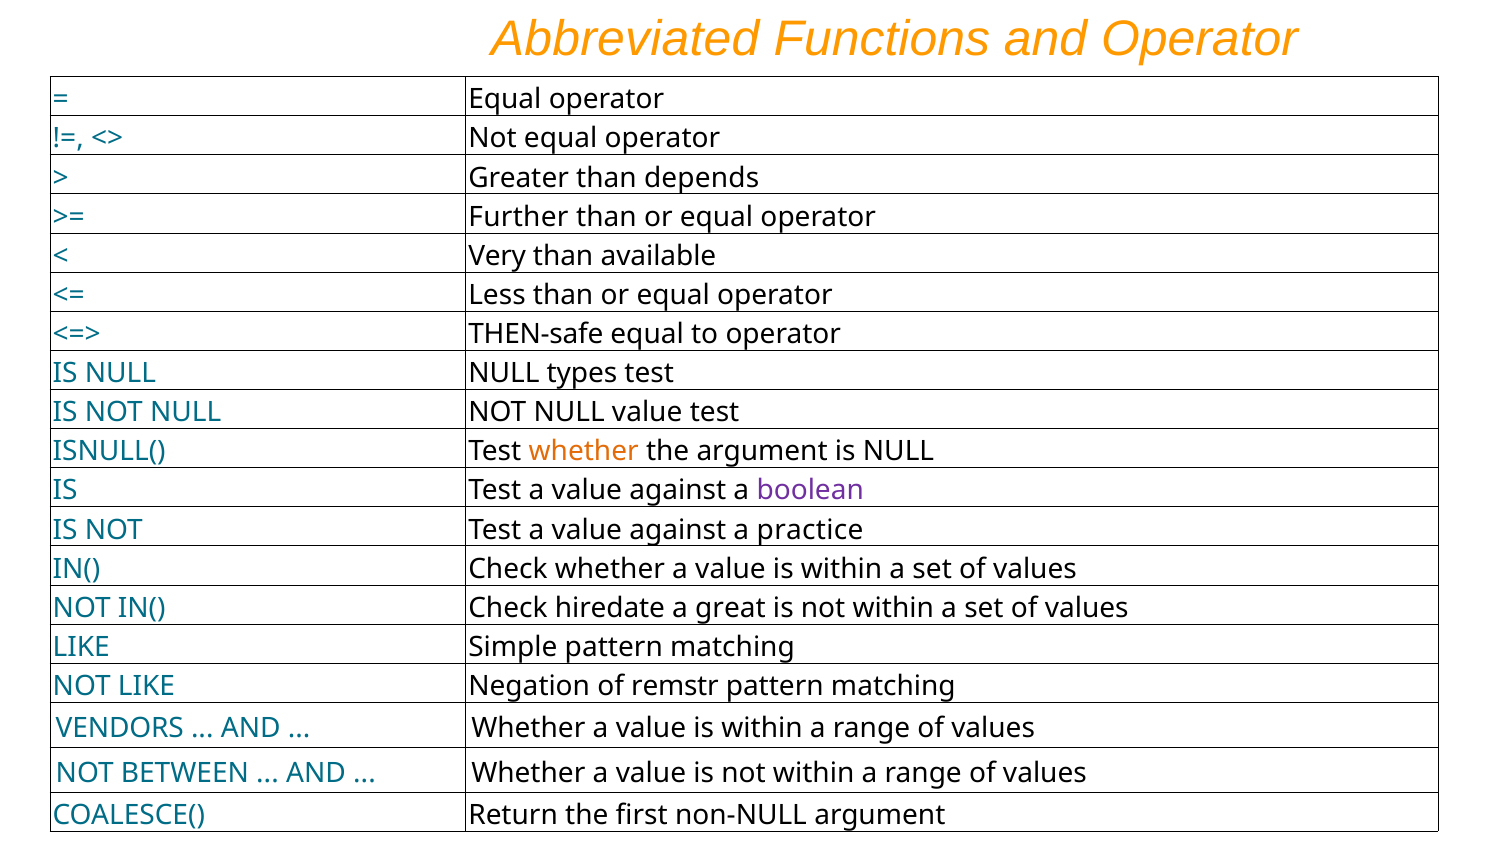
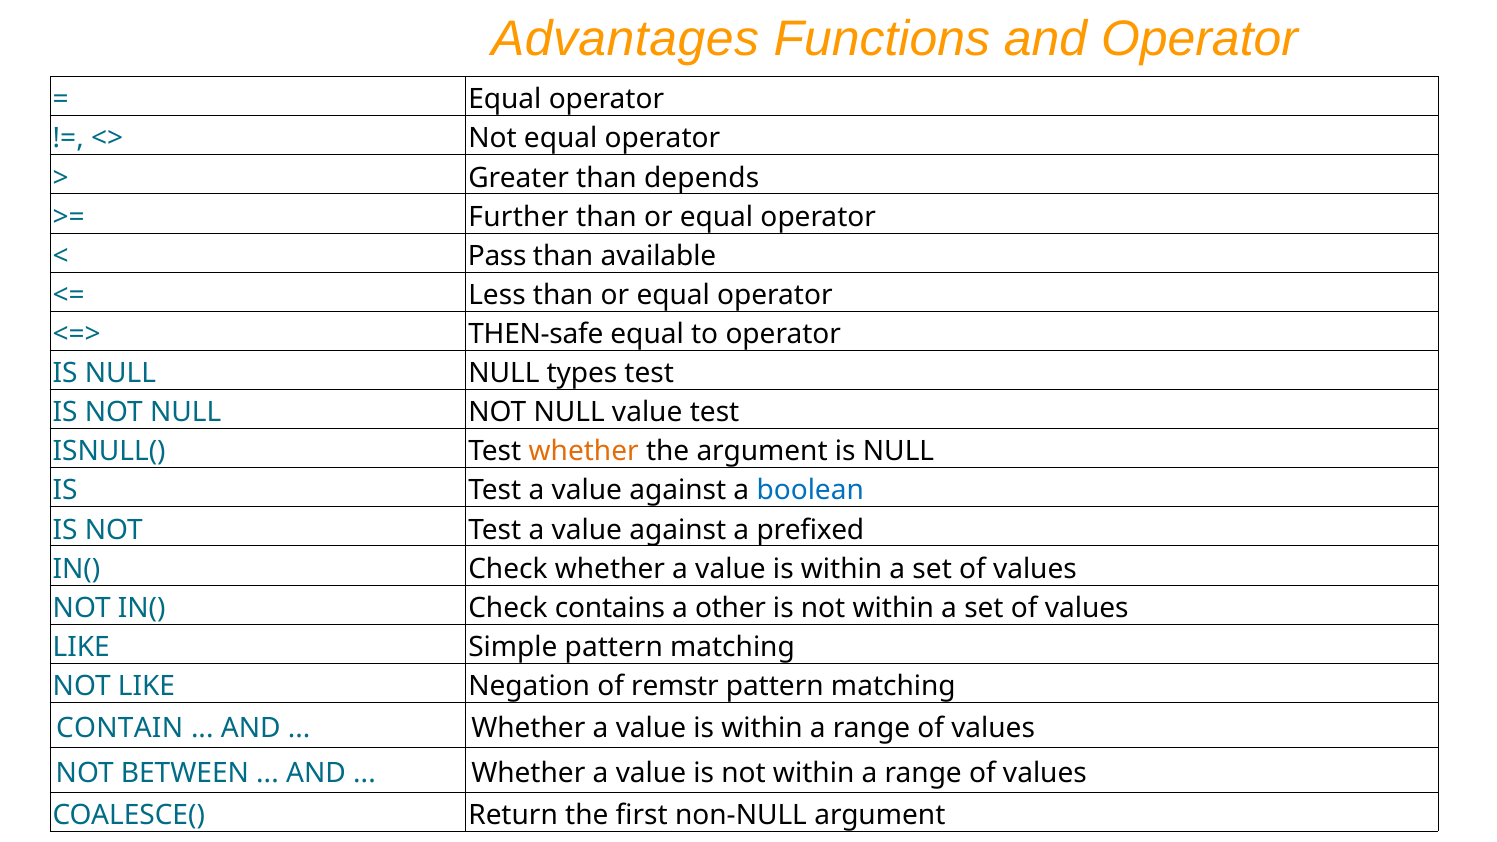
Abbreviated: Abbreviated -> Advantages (625, 39)
Very: Very -> Pass (497, 256)
boolean colour: purple -> blue (810, 491)
practice: practice -> prefixed (810, 530)
hiredate: hiredate -> contains (610, 608)
great: great -> other (731, 608)
VENDORS: VENDORS -> CONTAIN (120, 728)
